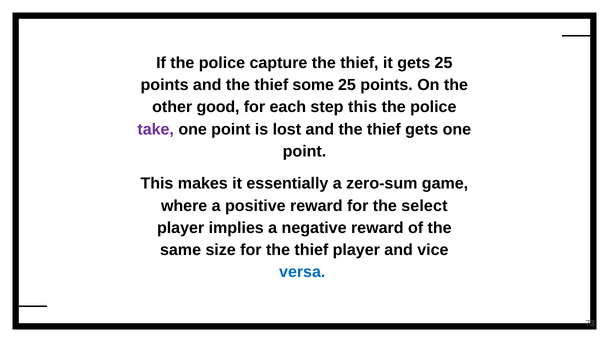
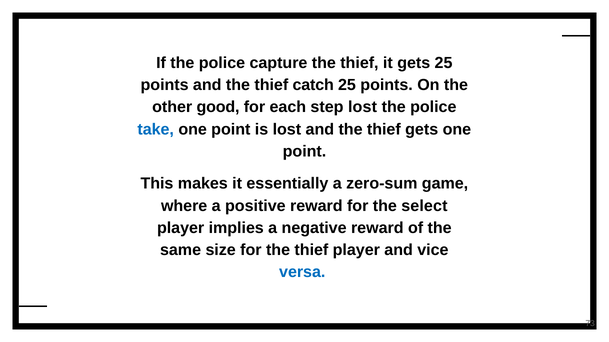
some: some -> catch (313, 85)
step this: this -> lost (363, 107)
take colour: purple -> blue (156, 129)
